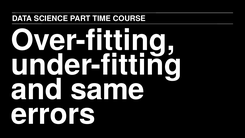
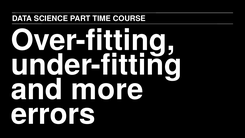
same: same -> more (107, 89)
